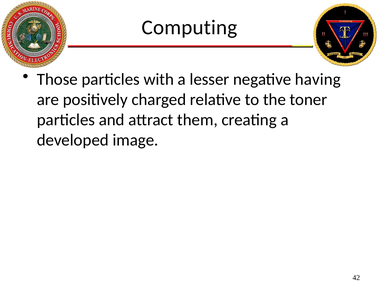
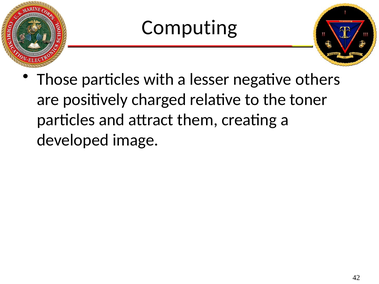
having: having -> others (318, 79)
